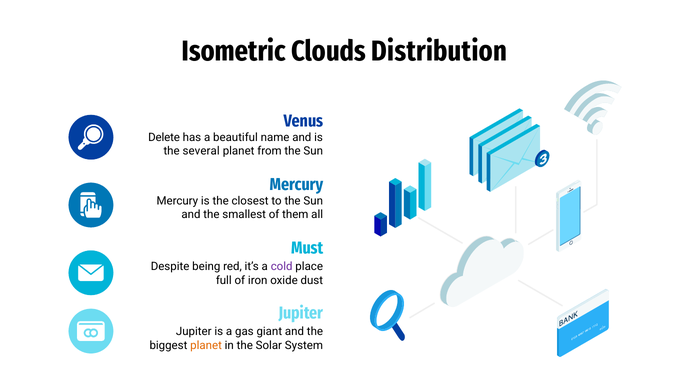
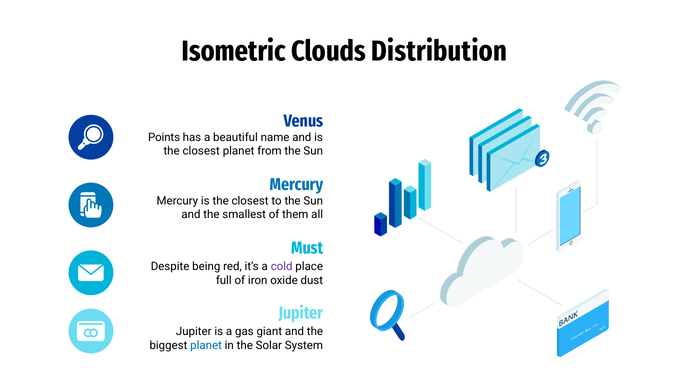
Delete: Delete -> Points (164, 137)
several: several -> closest (201, 151)
planet colour: orange -> blue (206, 345)
